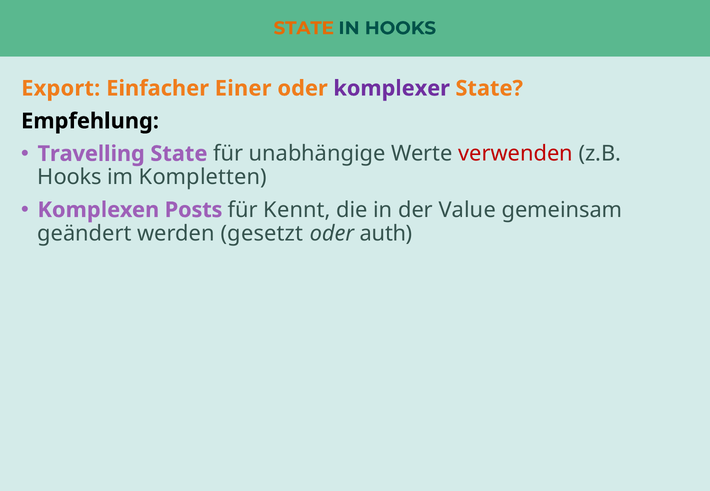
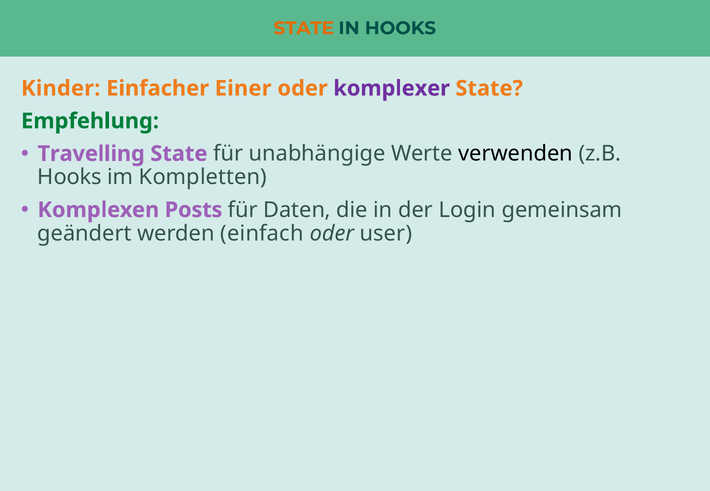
Export: Export -> Kinder (61, 88)
Empfehlung colour: black -> green (90, 121)
verwenden colour: red -> black (516, 154)
Kennt: Kennt -> Daten (297, 210)
Value: Value -> Login (467, 210)
gesetzt: gesetzt -> einfach (262, 234)
auth: auth -> user (386, 234)
